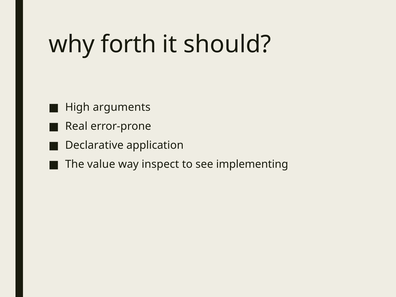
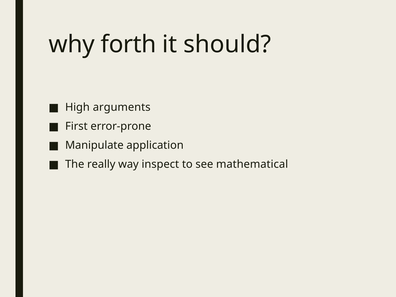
Real: Real -> First (76, 126)
Declarative: Declarative -> Manipulate (94, 145)
value: value -> really (101, 164)
implementing: implementing -> mathematical (252, 164)
